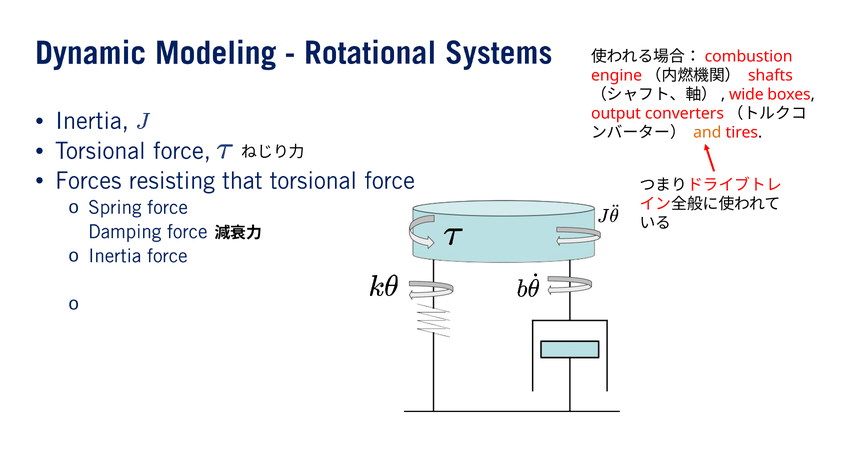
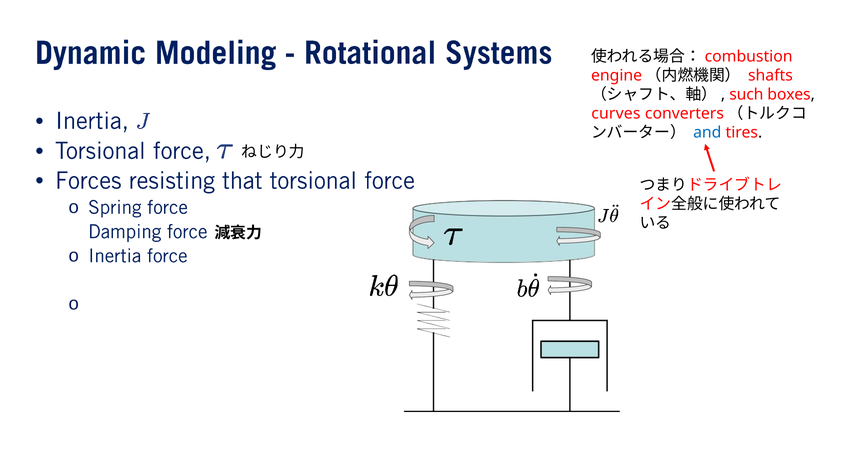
wide: wide -> such (746, 95)
output: output -> curves (616, 114)
and colour: orange -> blue (707, 133)
